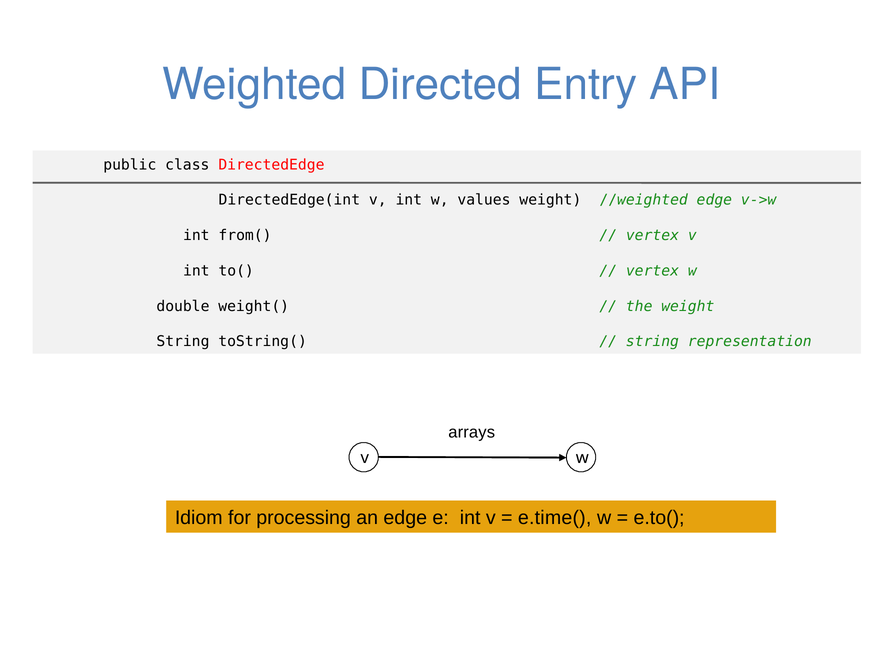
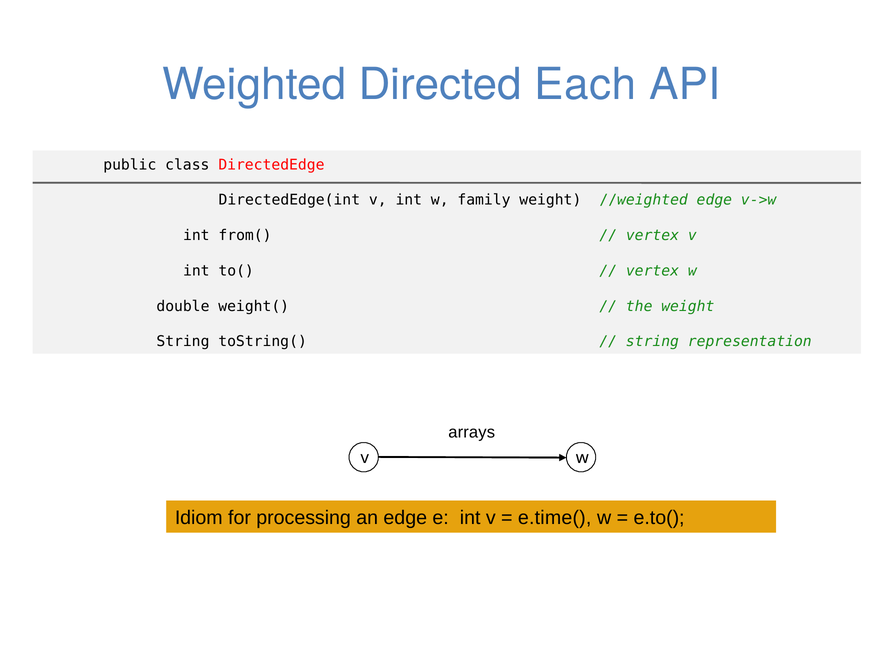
Entry: Entry -> Each (585, 85)
values: values -> family (484, 200)
